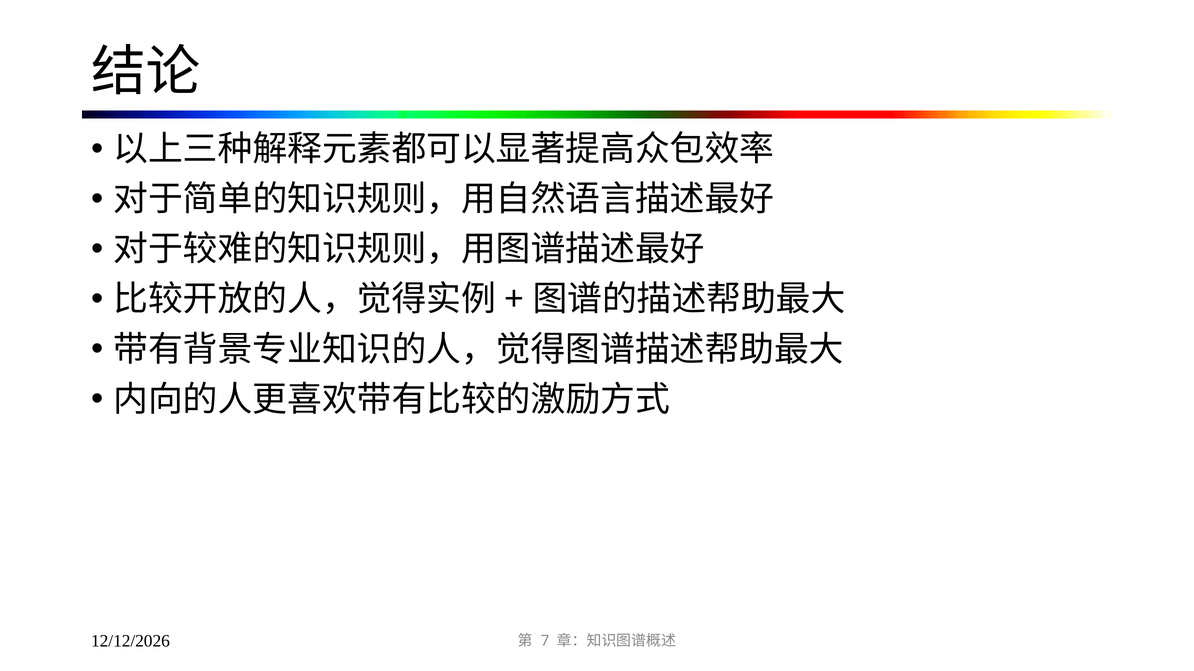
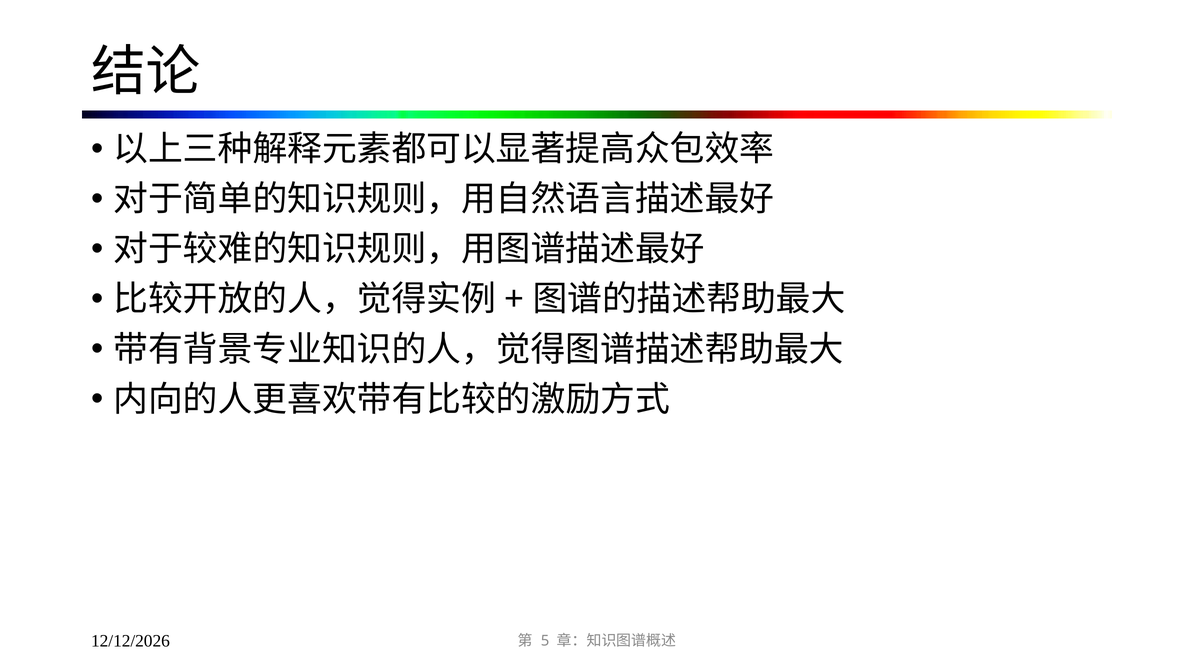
7: 7 -> 5 (545, 641)
